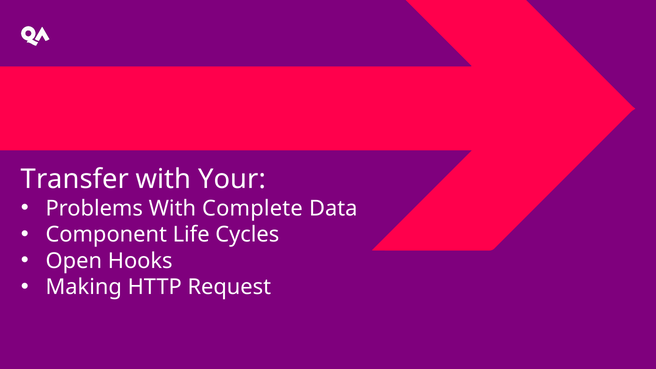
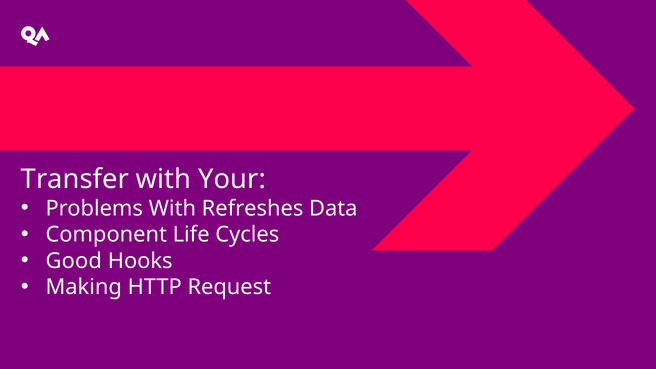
Complete: Complete -> Refreshes (253, 208)
Open: Open -> Good (74, 261)
